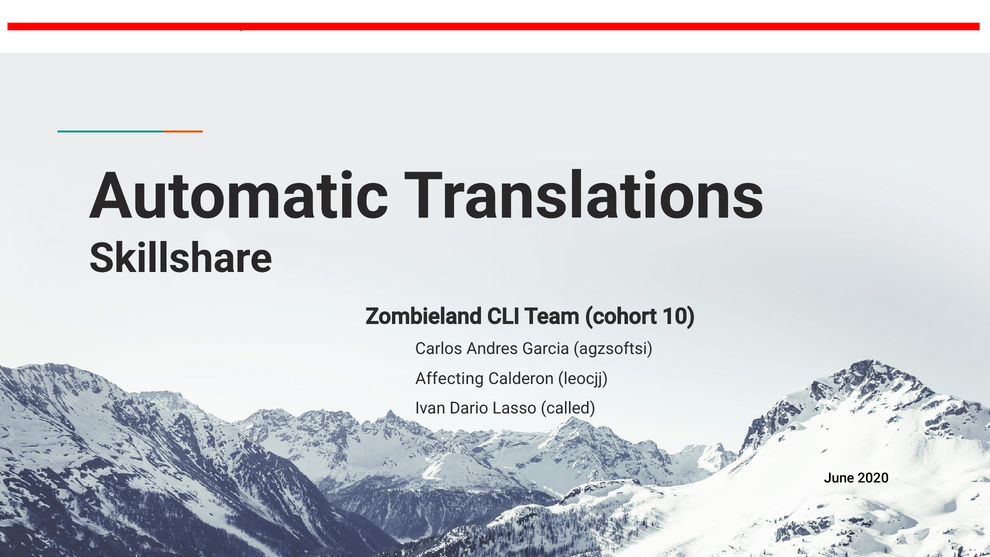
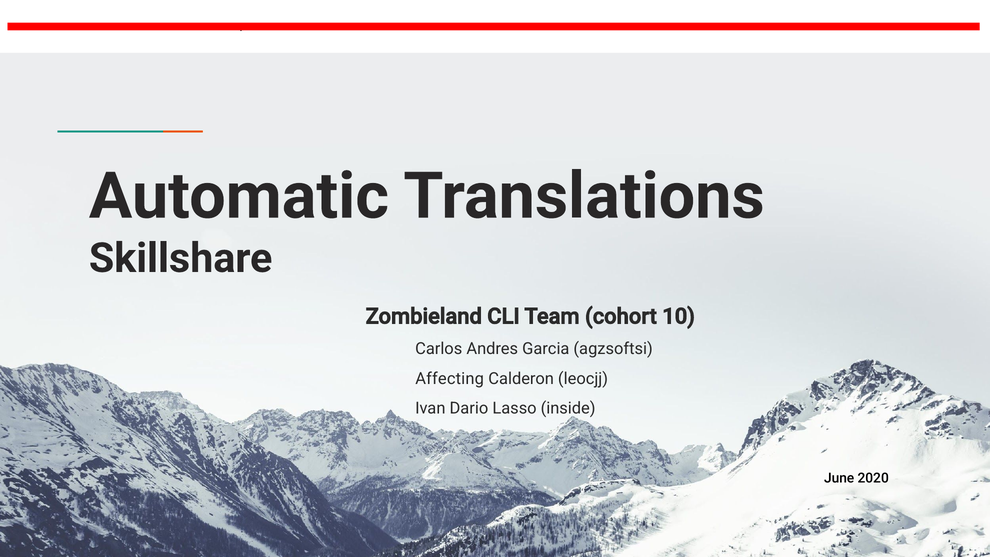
called: called -> inside (568, 408)
